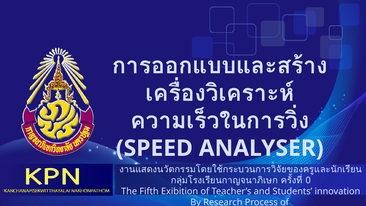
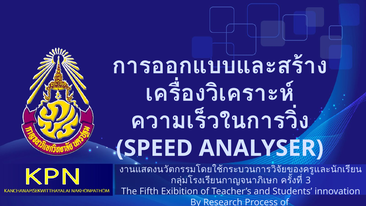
0: 0 -> 3 (308, 180)
